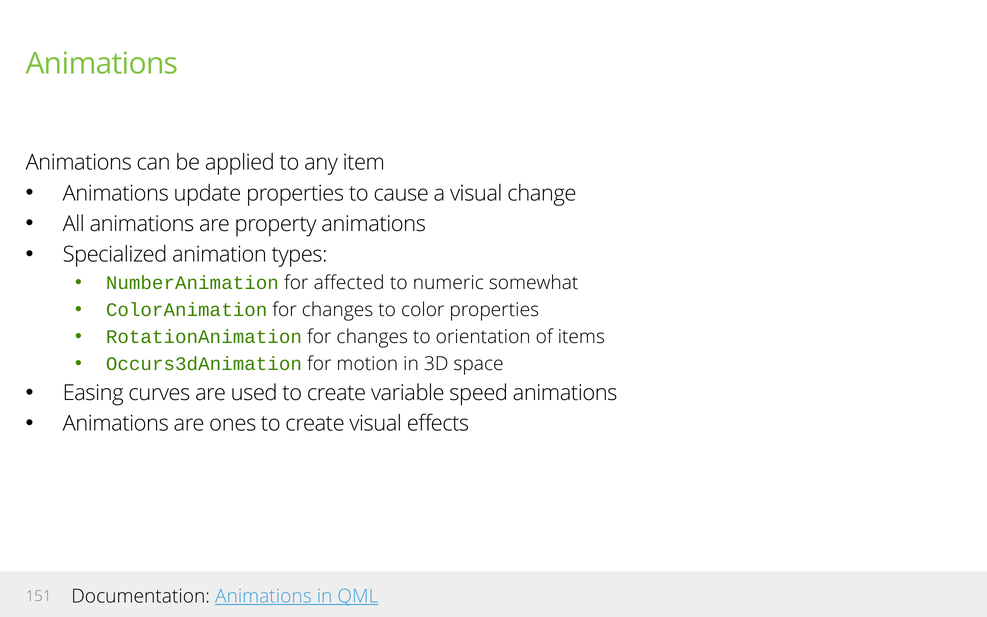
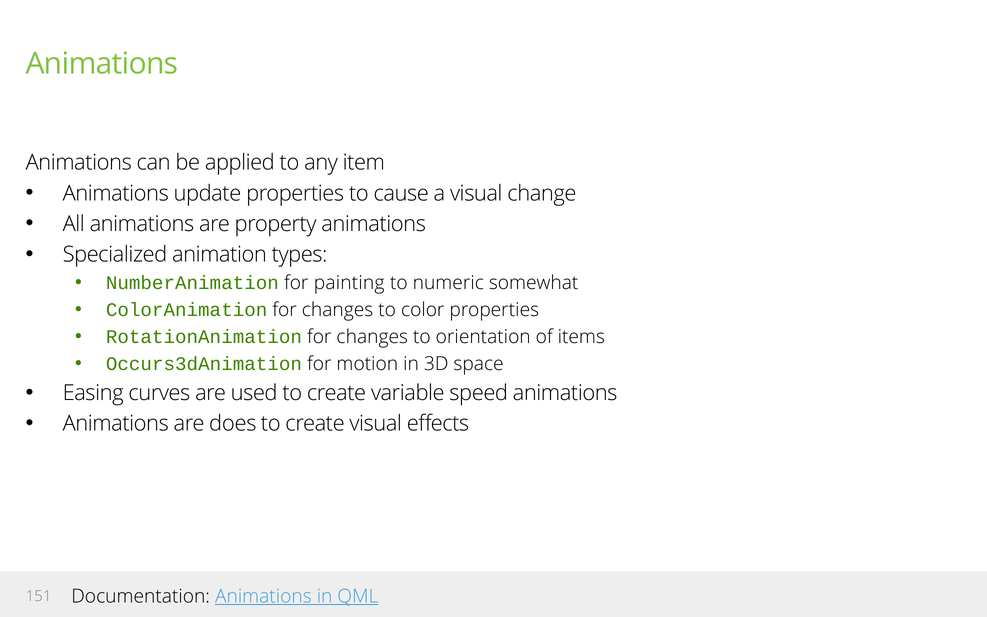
affected: affected -> painting (349, 283)
ones: ones -> does (233, 424)
